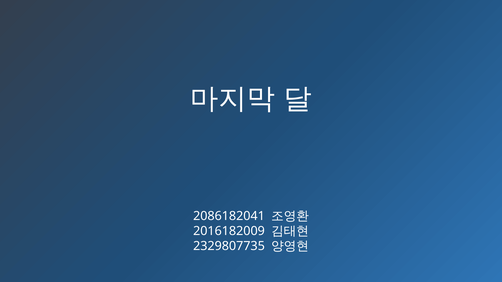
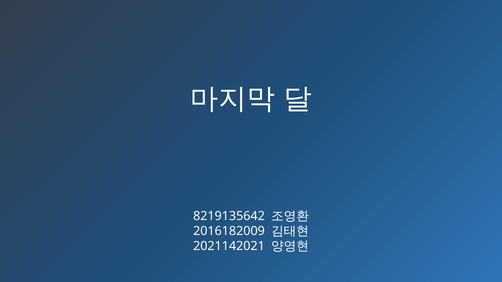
2086182041: 2086182041 -> 8219135642 (229, 216)
2329807735: 2329807735 -> 2021142021 (229, 246)
